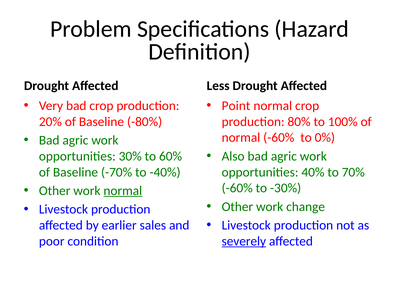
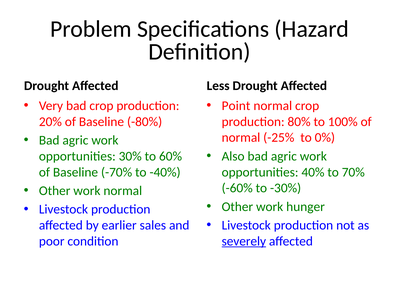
normal -60%: -60% -> -25% (279, 138)
normal underline: present -> none (123, 191)
change: change -> hunger (306, 207)
